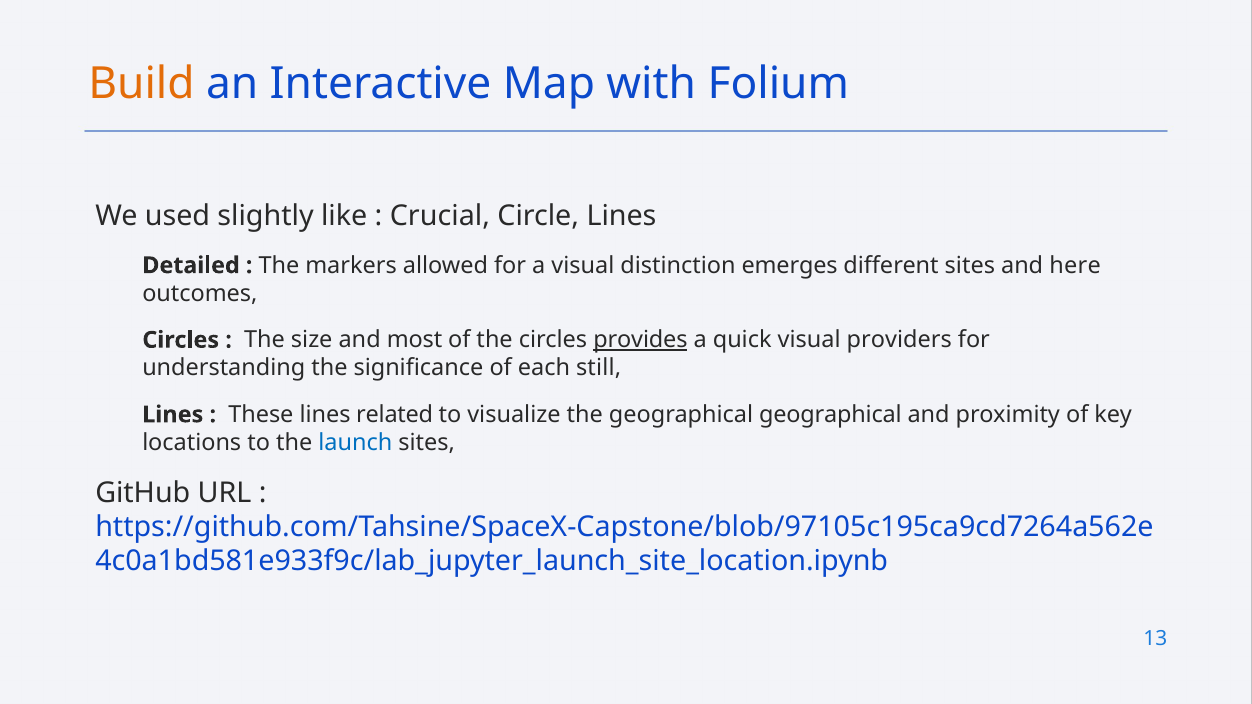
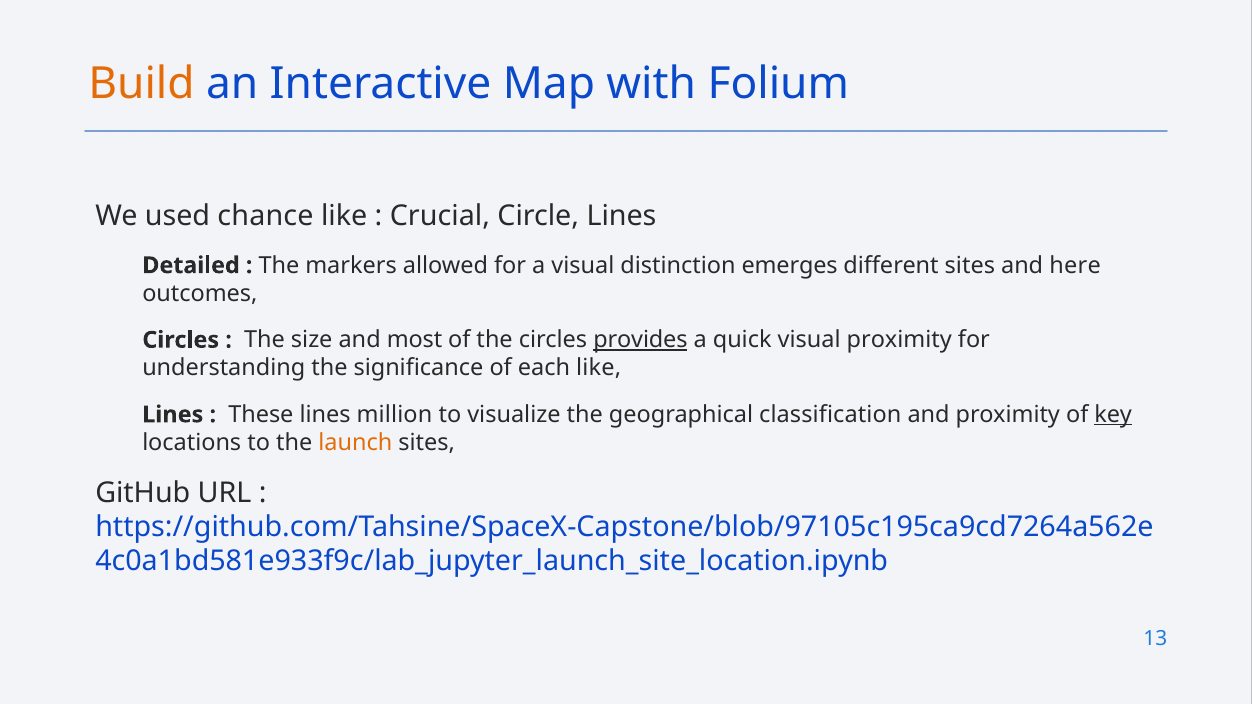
slightly: slightly -> chance (265, 216)
visual providers: providers -> proximity (899, 340)
each still: still -> like (599, 368)
related: related -> million (394, 415)
geographical geographical: geographical -> classification (830, 415)
key underline: none -> present (1113, 415)
launch colour: blue -> orange (355, 443)
